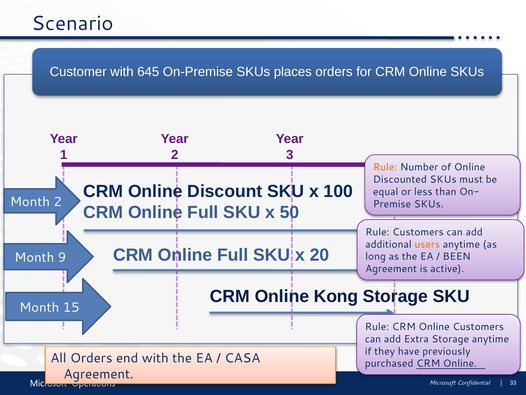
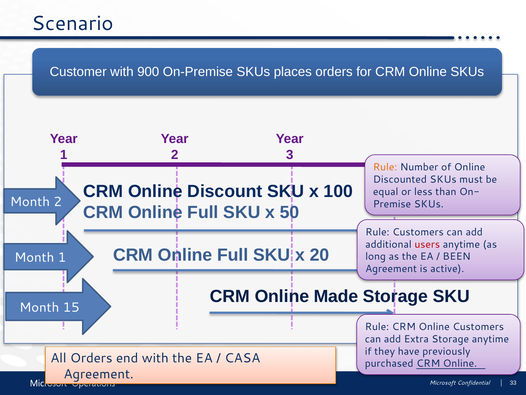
645: 645 -> 900 (148, 72)
users colour: orange -> red (427, 244)
Month 9: 9 -> 1 (62, 257)
Kong: Kong -> Made (336, 296)
